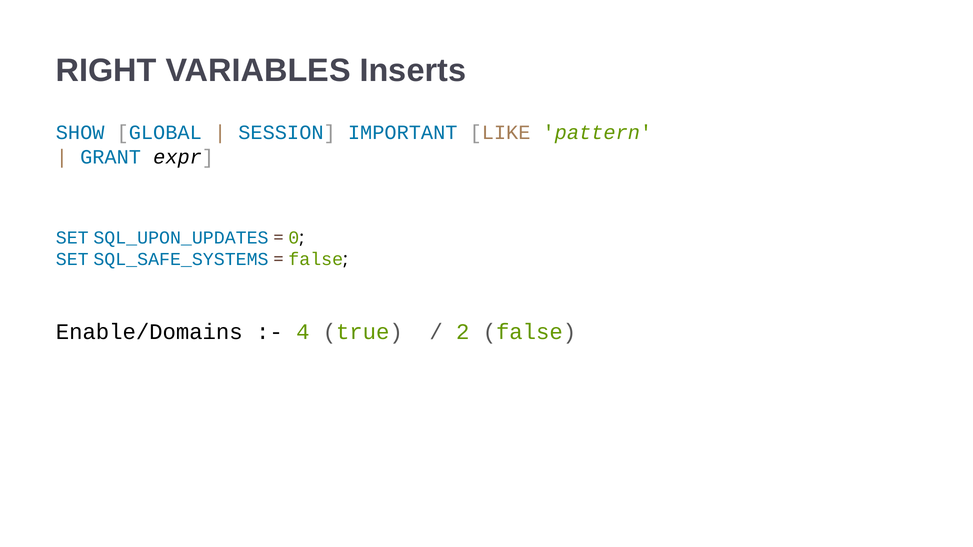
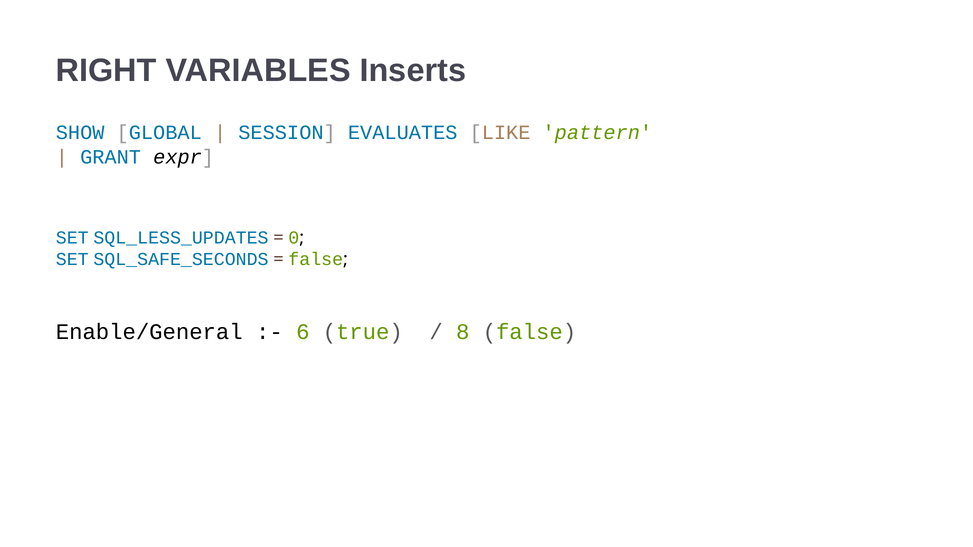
IMPORTANT: IMPORTANT -> EVALUATES (403, 133)
SQL_UPON_UPDATES: SQL_UPON_UPDATES -> SQL_LESS_UPDATES (181, 238)
SQL_SAFE_SYSTEMS: SQL_SAFE_SYSTEMS -> SQL_SAFE_SECONDS (181, 260)
Enable/Domains: Enable/Domains -> Enable/General (149, 332)
4: 4 -> 6 (303, 332)
2: 2 -> 8 (463, 332)
